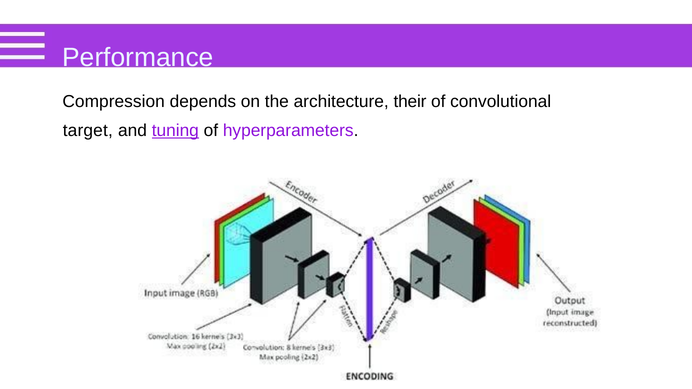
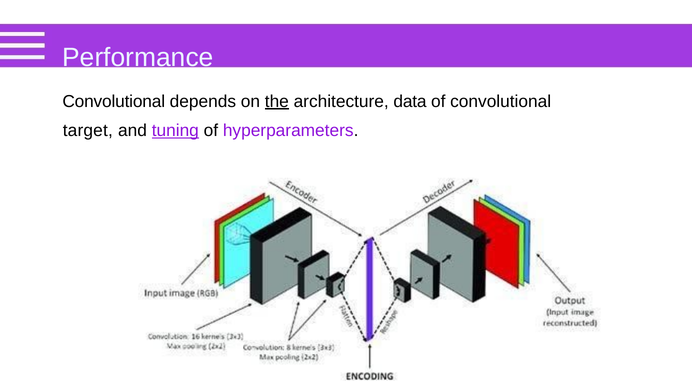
Compression: Compression -> Convolutional (114, 101)
the underline: none -> present (277, 101)
their: their -> data (410, 101)
